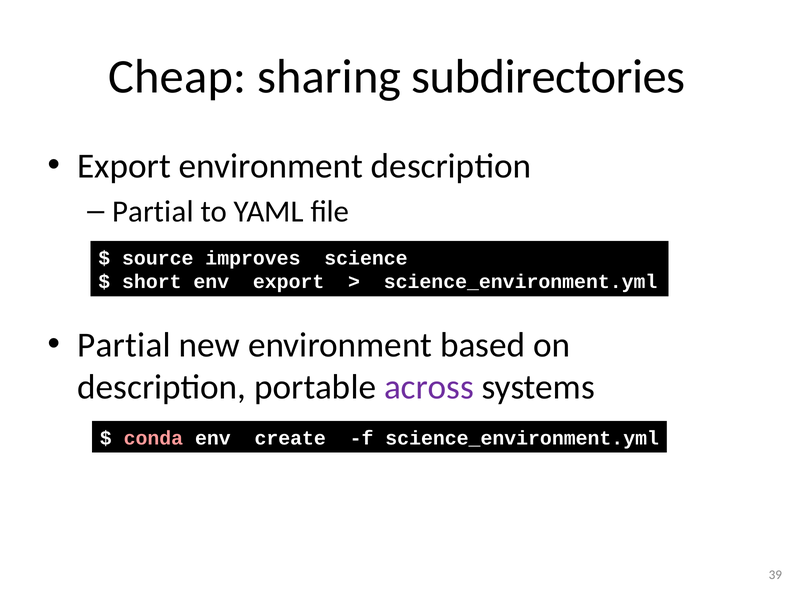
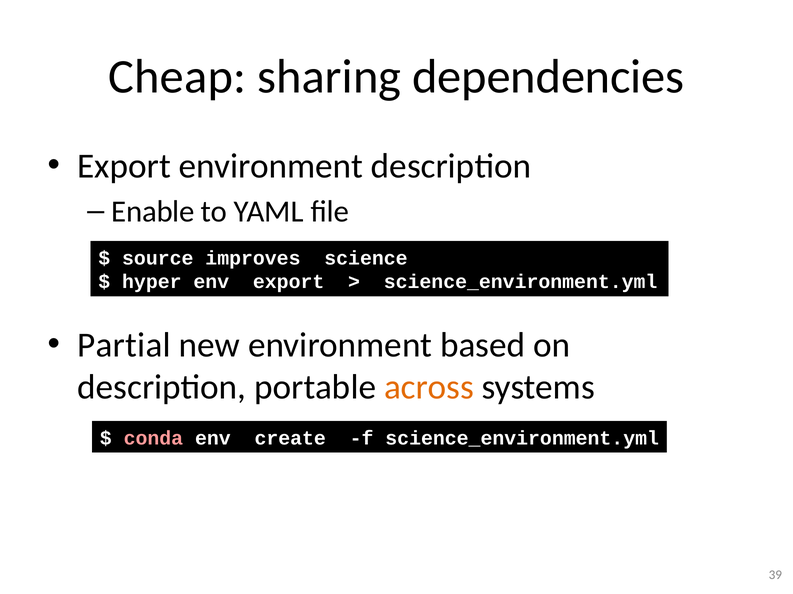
subdirectories: subdirectories -> dependencies (548, 77)
Partial: Partial -> Enable (153, 212)
short: short -> hyper (152, 282)
across colour: purple -> orange (429, 388)
